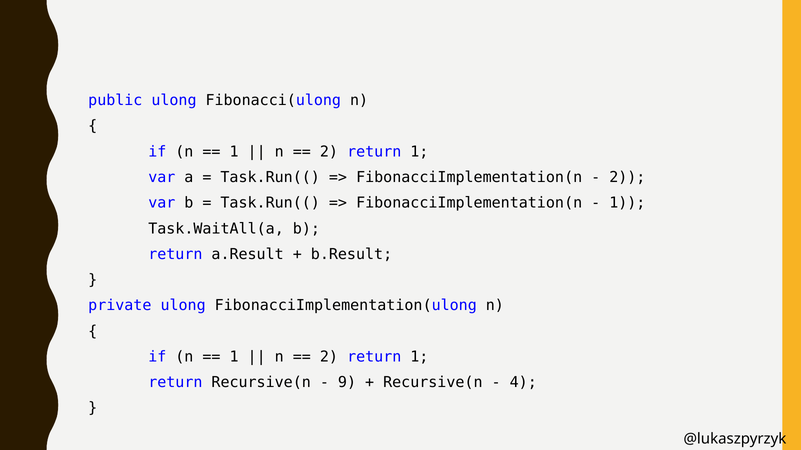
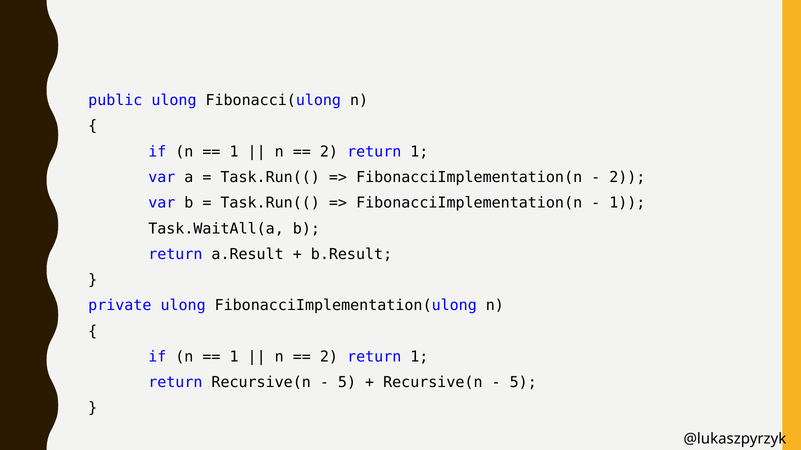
9: 9 -> 5 (347, 383)
4: 4 -> 5 (523, 383)
